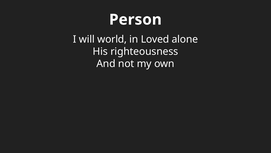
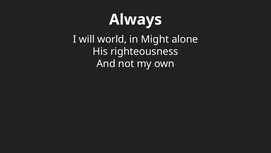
Person: Person -> Always (136, 20)
Loved: Loved -> Might (155, 39)
